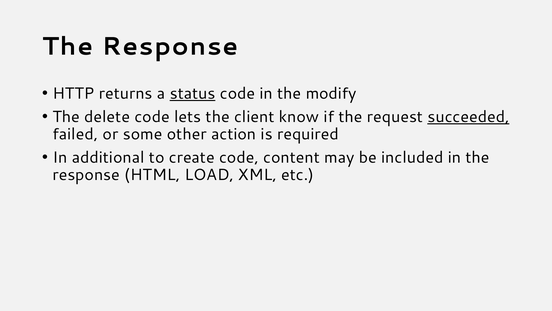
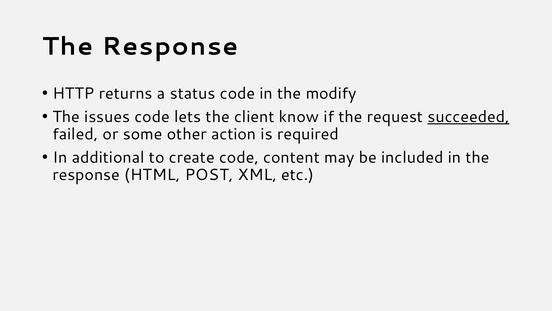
status underline: present -> none (193, 93)
delete: delete -> issues (107, 117)
LOAD: LOAD -> POST (209, 175)
